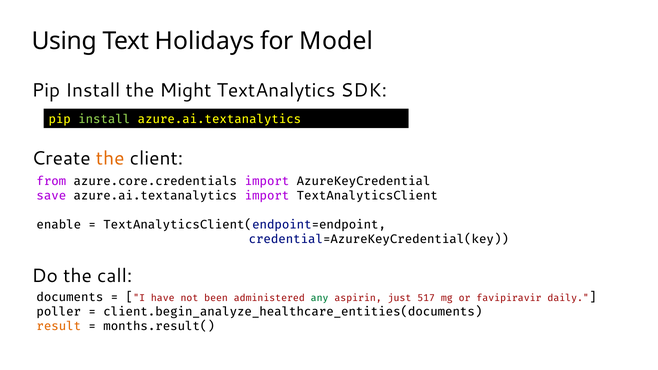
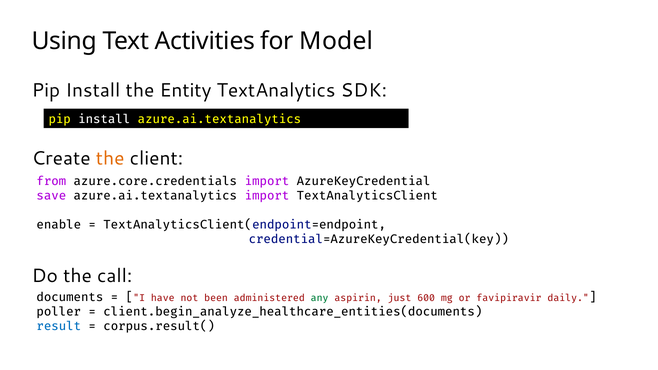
Holidays: Holidays -> Activities (205, 41)
Might: Might -> Entity (185, 90)
install colour: light green -> white (104, 119)
517: 517 -> 600 (426, 298)
result colour: orange -> blue (59, 326)
months.result(: months.result( -> corpus.result( (159, 326)
